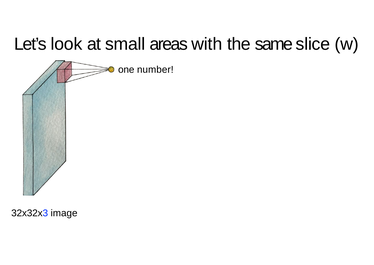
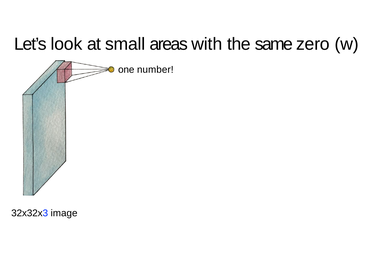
slice: slice -> zero (313, 44)
